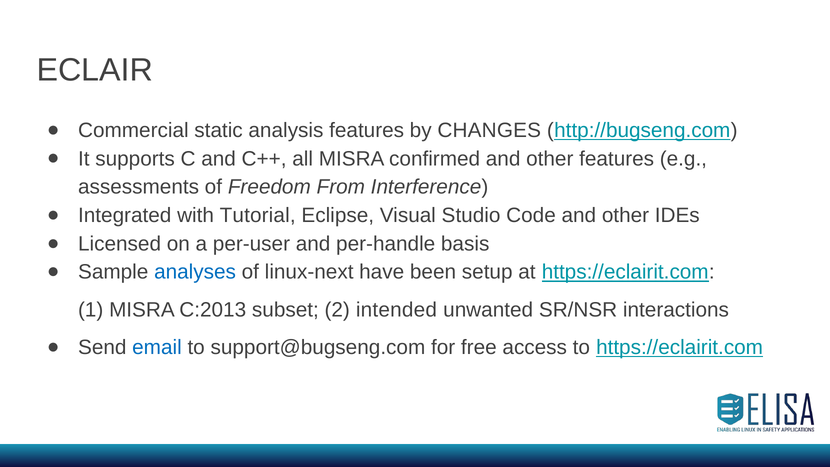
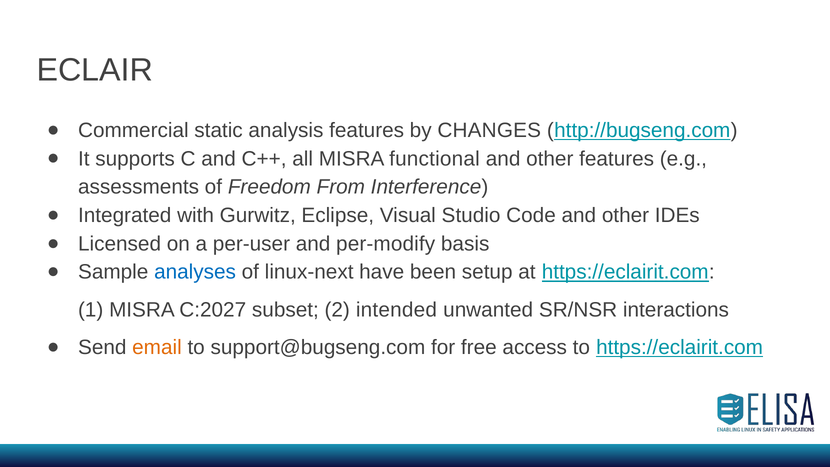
confirmed: confirmed -> functional (434, 159)
Tutorial: Tutorial -> Gurwitz (258, 215)
per-handle: per-handle -> per-modify (386, 244)
C:2013: C:2013 -> C:2027 (213, 310)
email colour: blue -> orange (157, 347)
